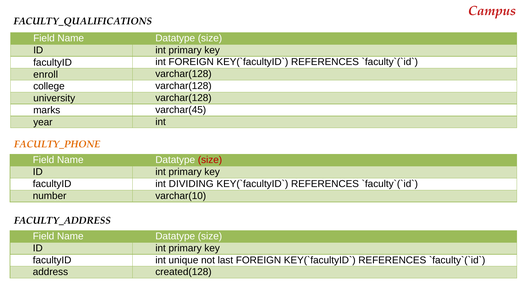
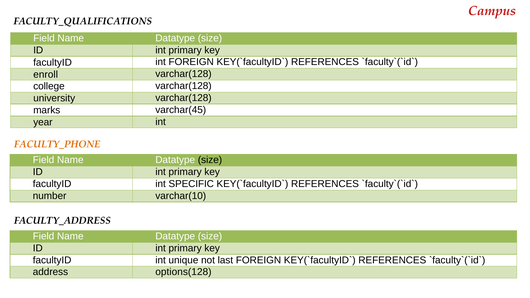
size colour: red -> black (210, 160)
DIVIDING: DIVIDING -> SPECIFIC (191, 184)
created(128: created(128 -> options(128 (183, 272)
